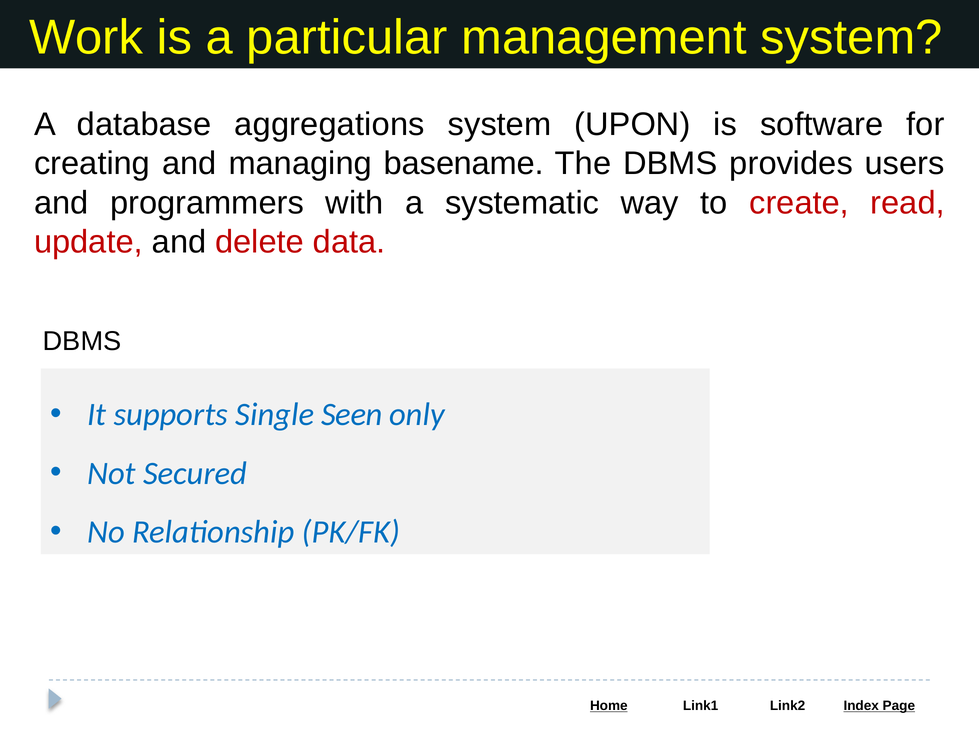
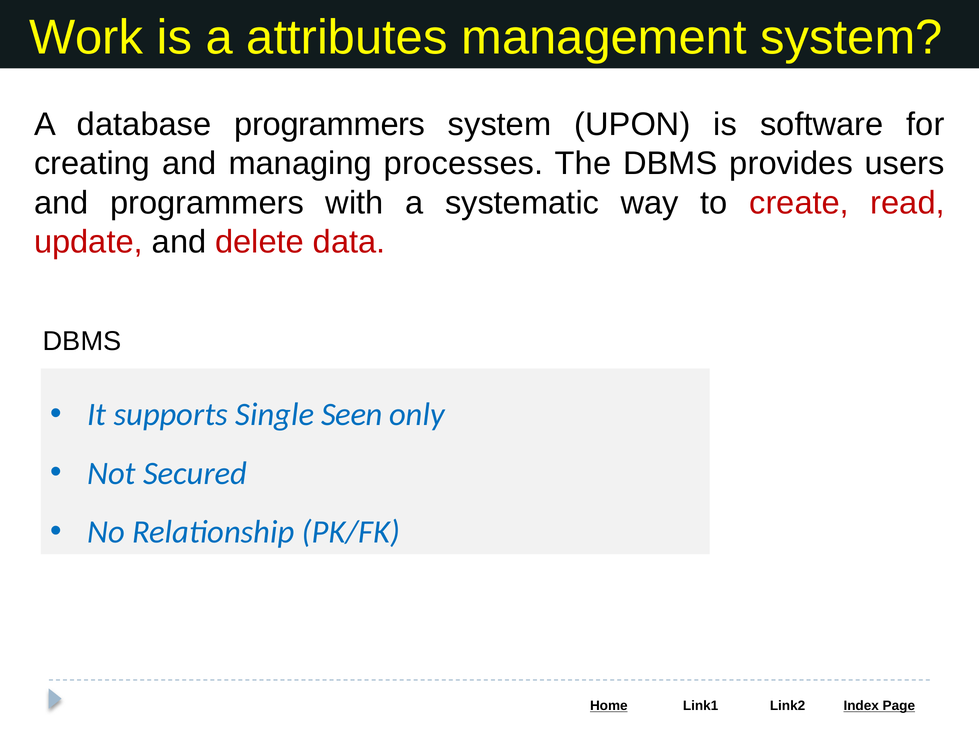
particular: particular -> attributes (347, 38)
database aggregations: aggregations -> programmers (330, 125)
basename: basename -> processes (464, 164)
